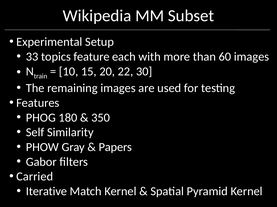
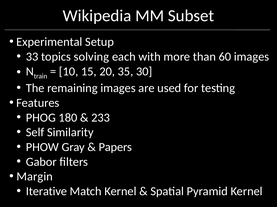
feature: feature -> solving (91, 57)
22: 22 -> 35 (126, 72)
350: 350 -> 233 (101, 118)
Carried: Carried -> Margin (35, 177)
